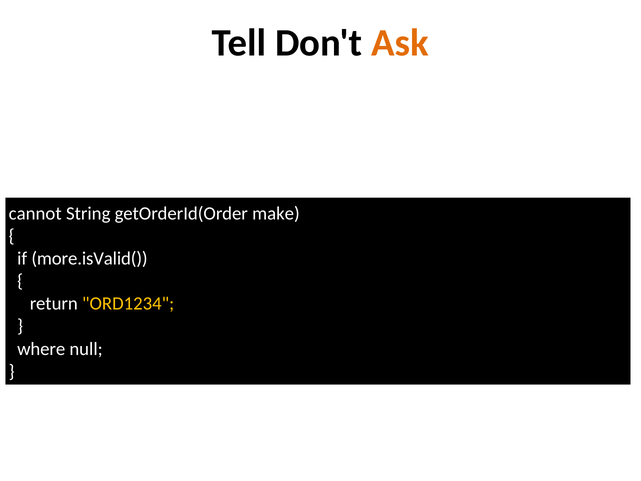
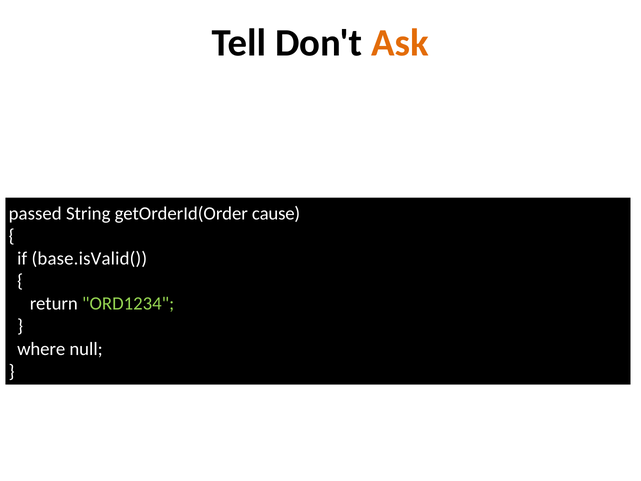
cannot: cannot -> passed (35, 213)
make: make -> cause (276, 213)
more.isValid(: more.isValid( -> base.isValid( (89, 258)
ORD1234 colour: yellow -> light green (128, 304)
